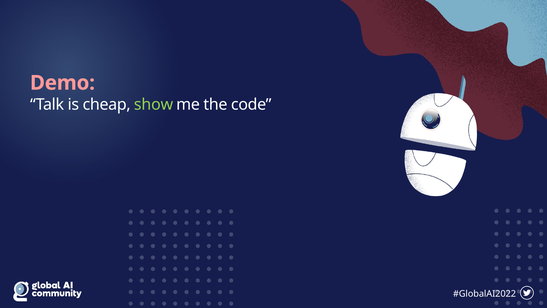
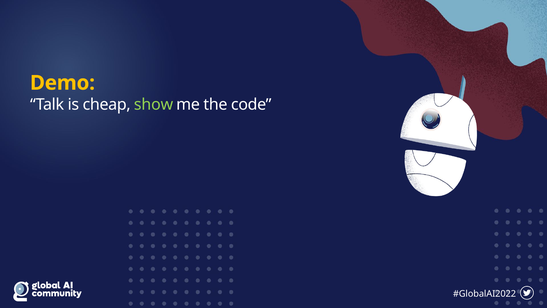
Demo colour: pink -> yellow (62, 83)
